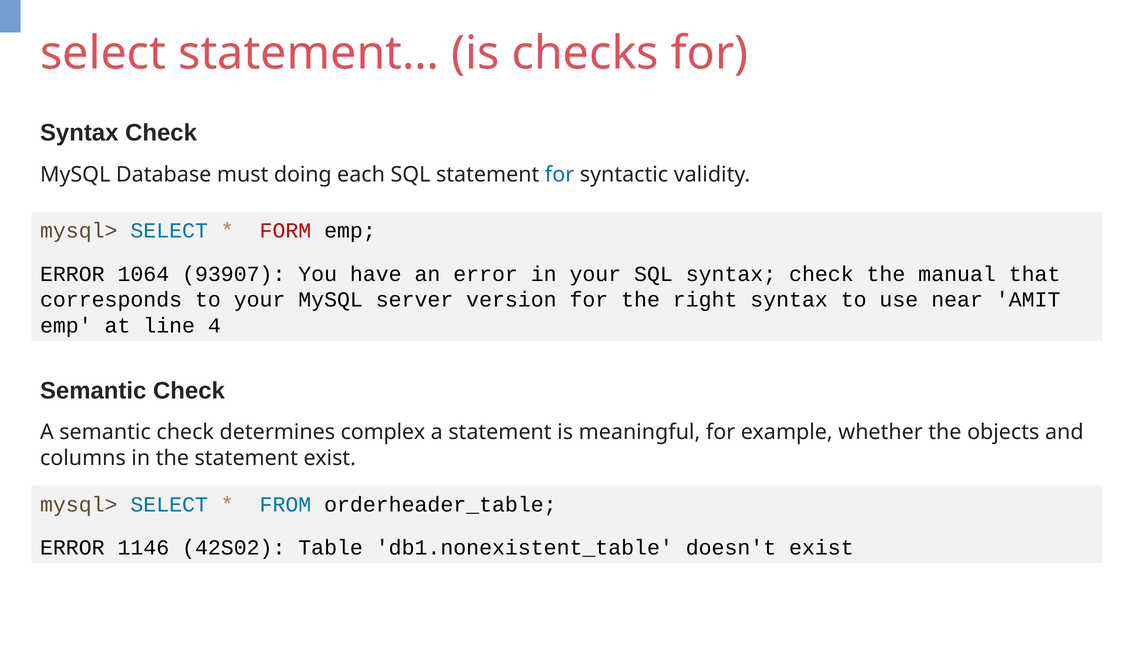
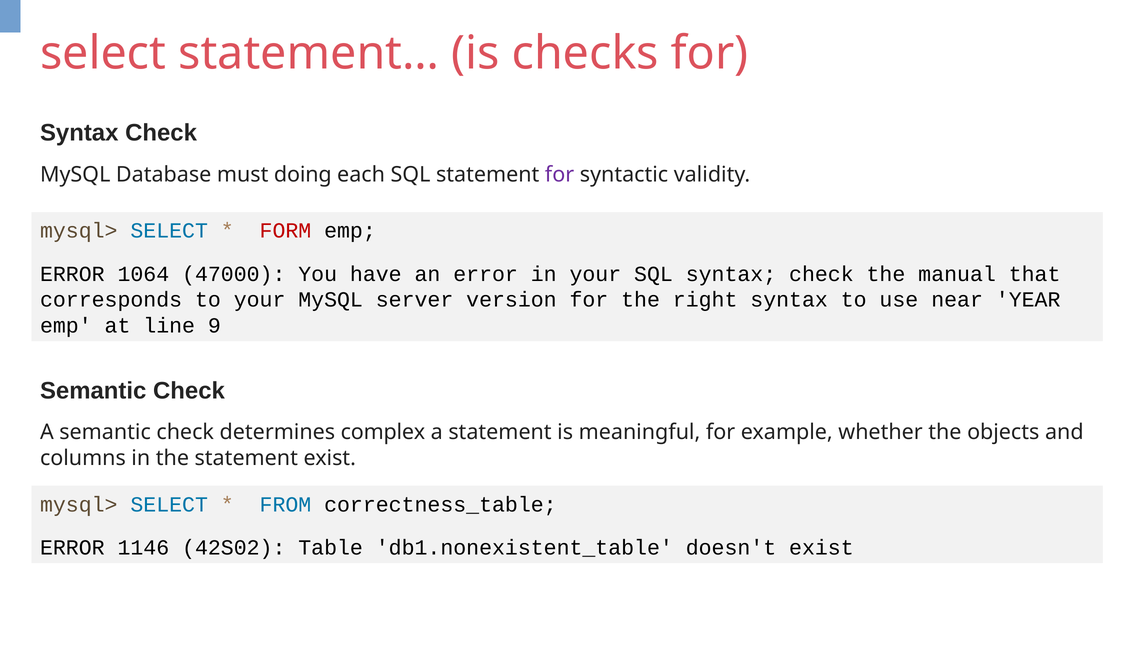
for colour: blue -> purple (560, 174)
93907: 93907 -> 47000 (234, 274)
AMIT: AMIT -> YEAR (1028, 300)
4: 4 -> 9 (214, 325)
orderheader_table: orderheader_table -> correctness_table (440, 504)
